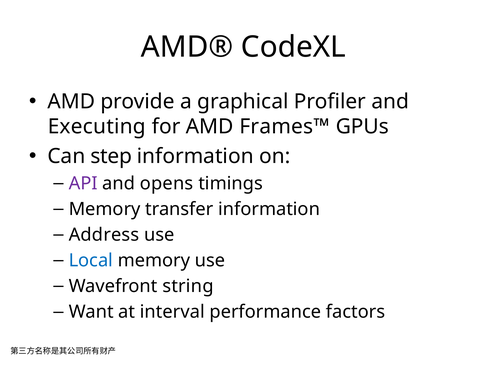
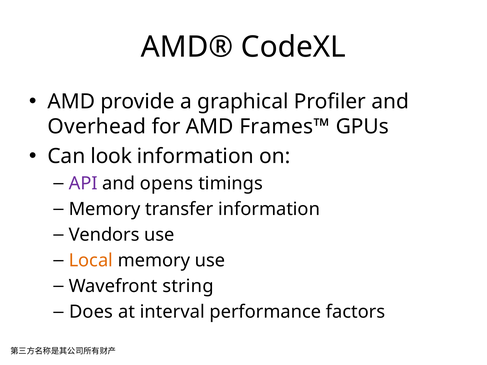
Executing: Executing -> Overhead (97, 127)
step: step -> look (111, 156)
Address: Address -> Vendors (104, 235)
Local colour: blue -> orange (91, 261)
Want: Want -> Does (91, 312)
